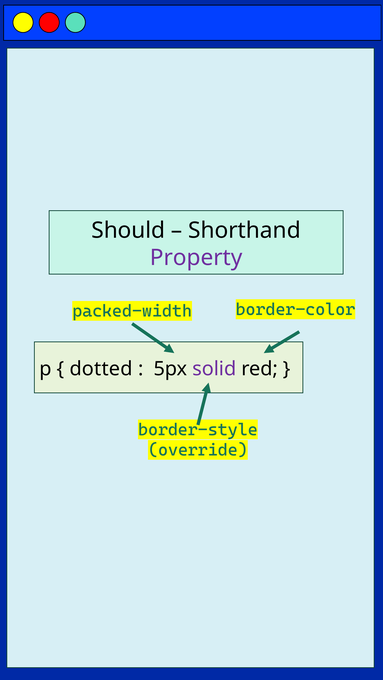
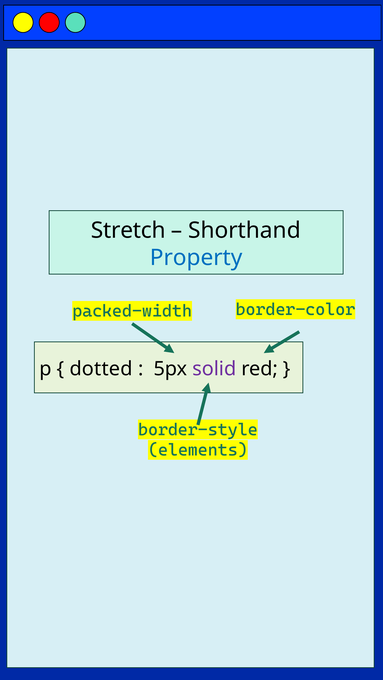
Should: Should -> Stretch (128, 231)
Property colour: purple -> blue (196, 258)
override: override -> elements (198, 451)
